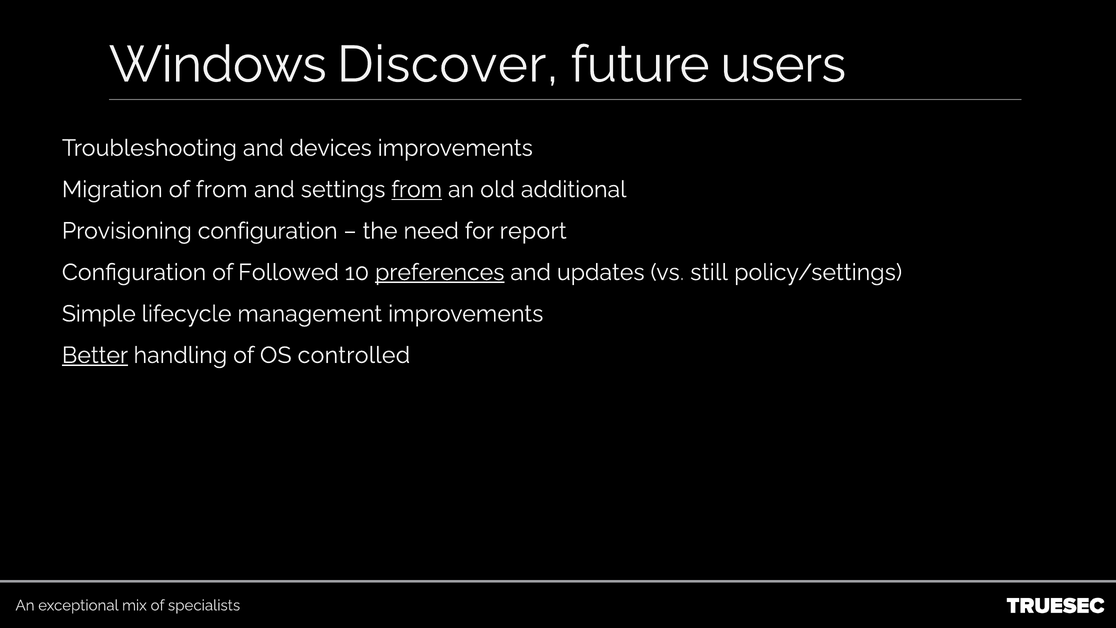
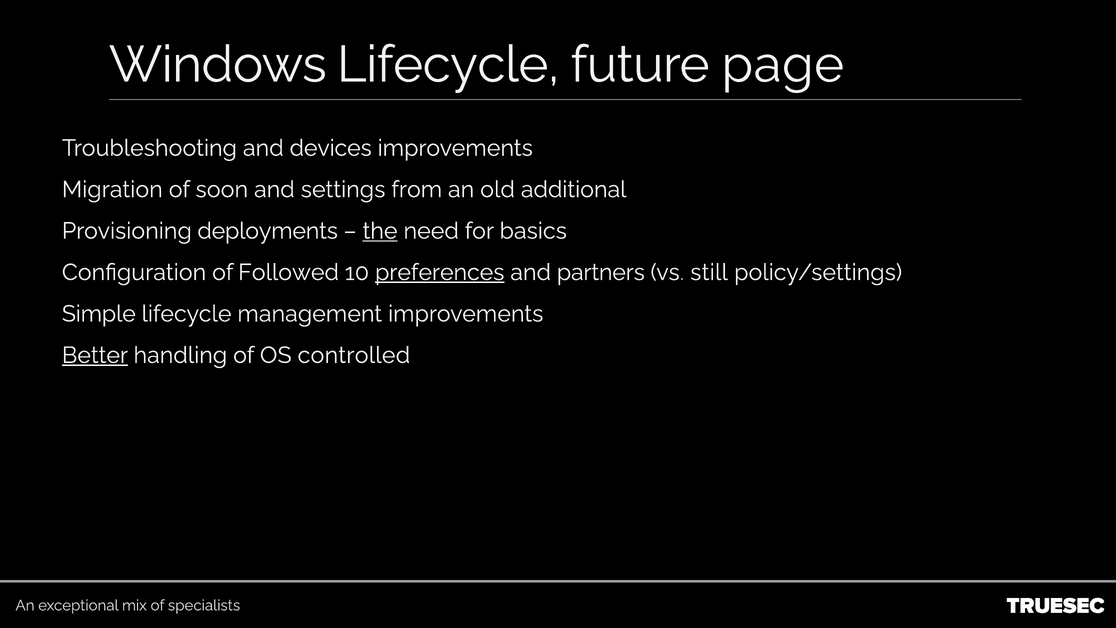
Windows Discover: Discover -> Lifecycle (448, 65)
users: users -> page (783, 65)
of from: from -> soon (222, 189)
from underline: present -> none (417, 189)
Provisioning configuration: configuration -> deployments (268, 231)
the underline: none -> present (380, 231)
report: report -> basics (533, 231)
updates: updates -> partners (601, 272)
